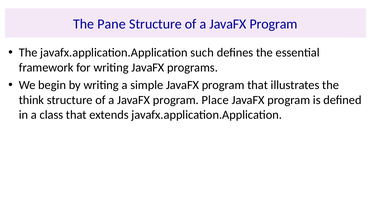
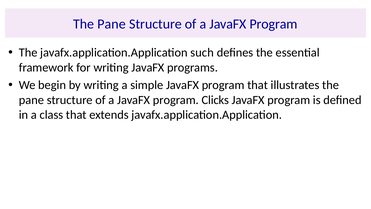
think: think -> pane (31, 100)
Place: Place -> Clicks (215, 100)
